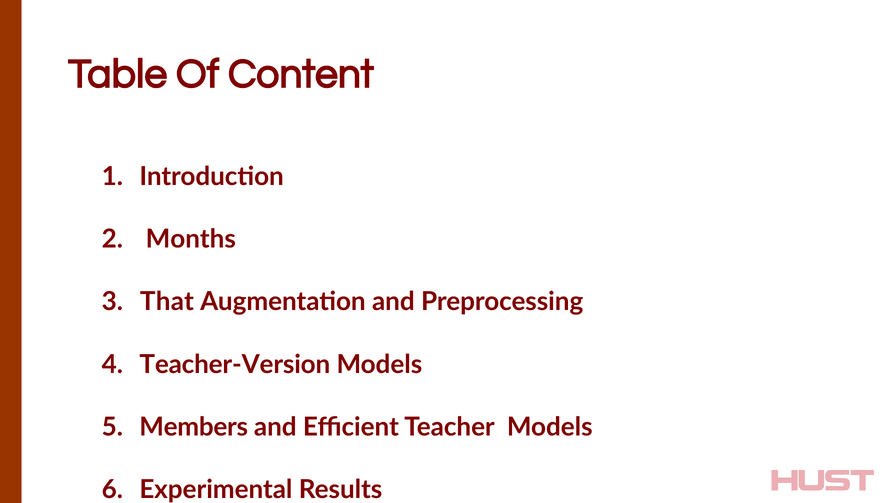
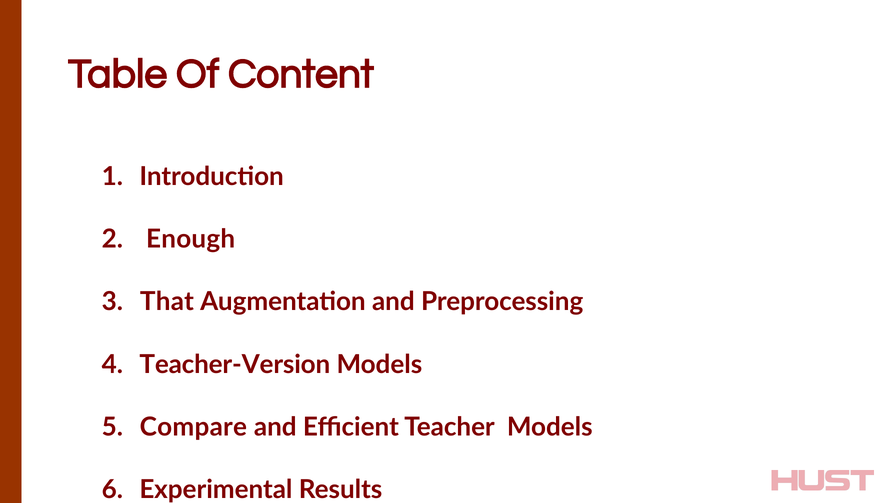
Months: Months -> Enough (191, 239)
Members: Members -> Compare (193, 427)
